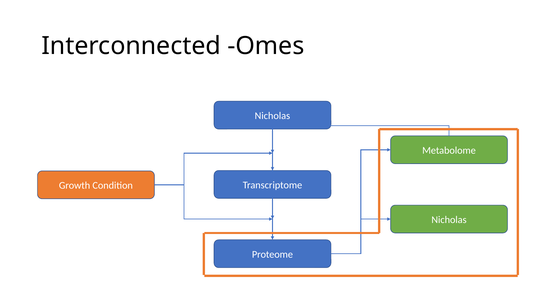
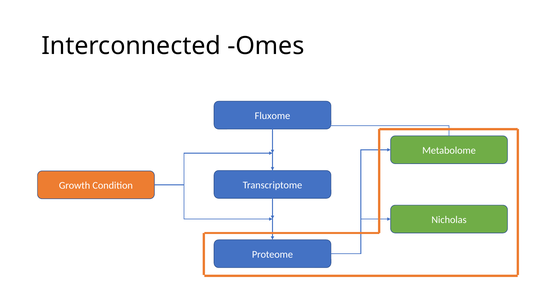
Nicholas: Nicholas -> Fluxome (272, 116)
